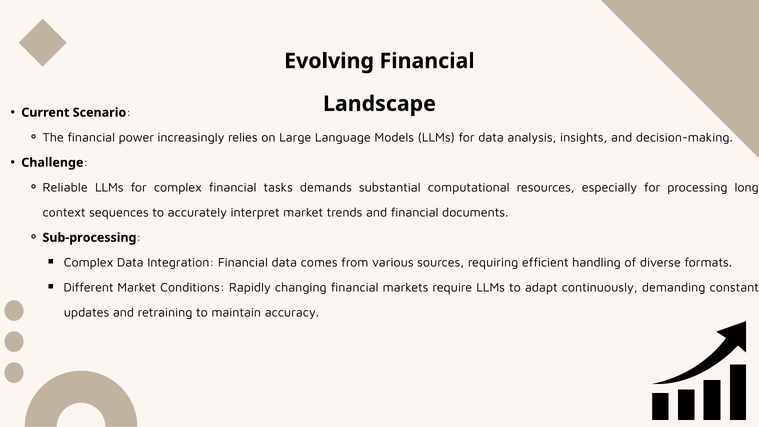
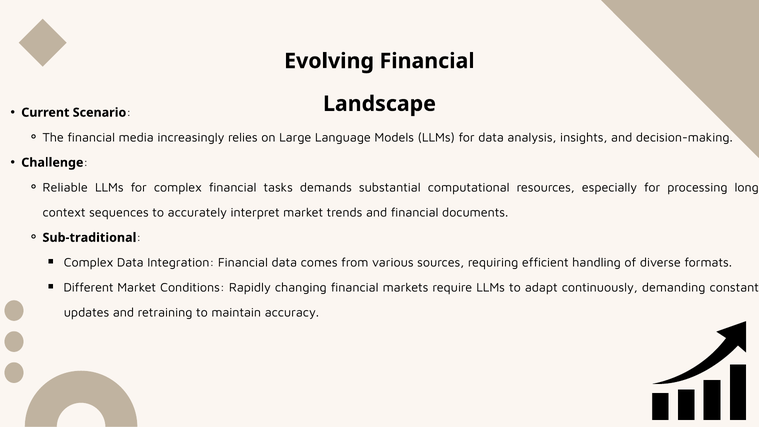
power: power -> media (136, 138)
Sub-processing: Sub-processing -> Sub-traditional (89, 238)
